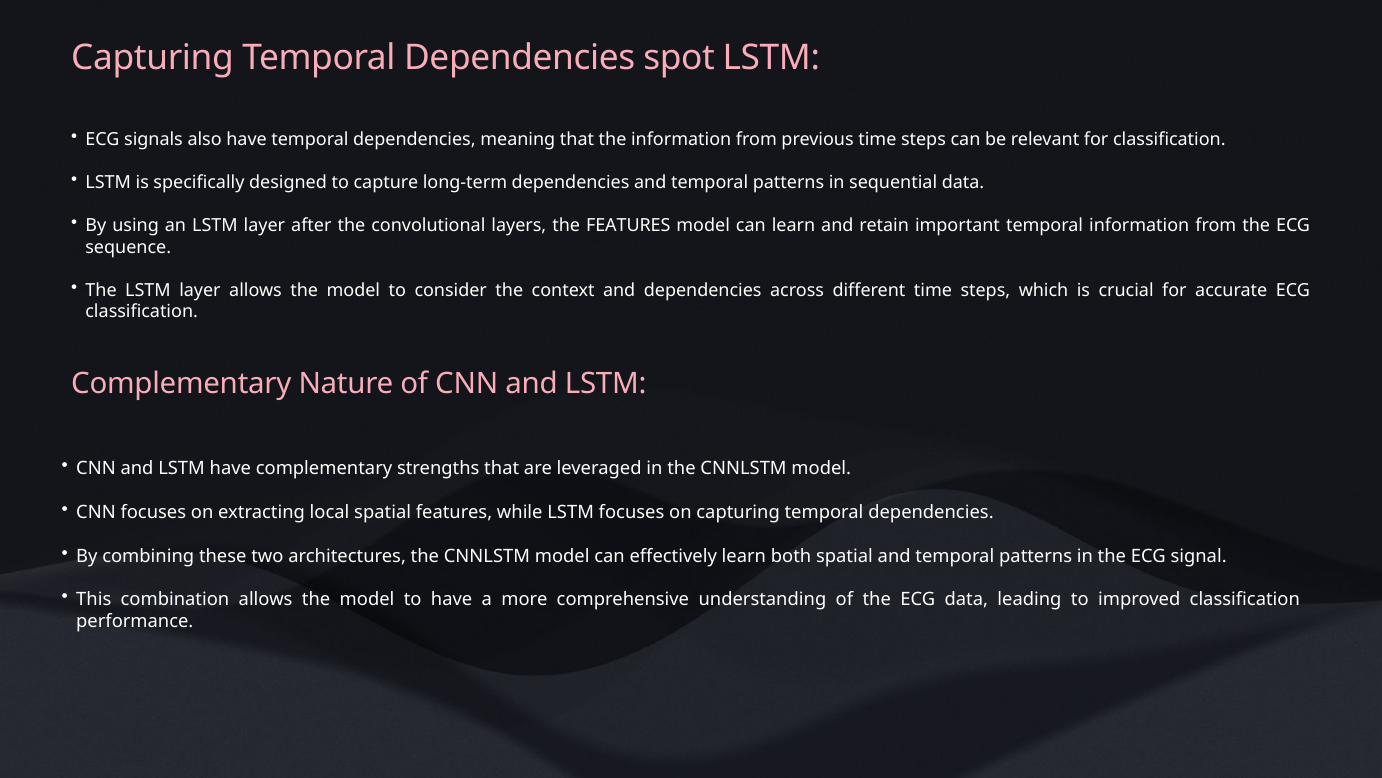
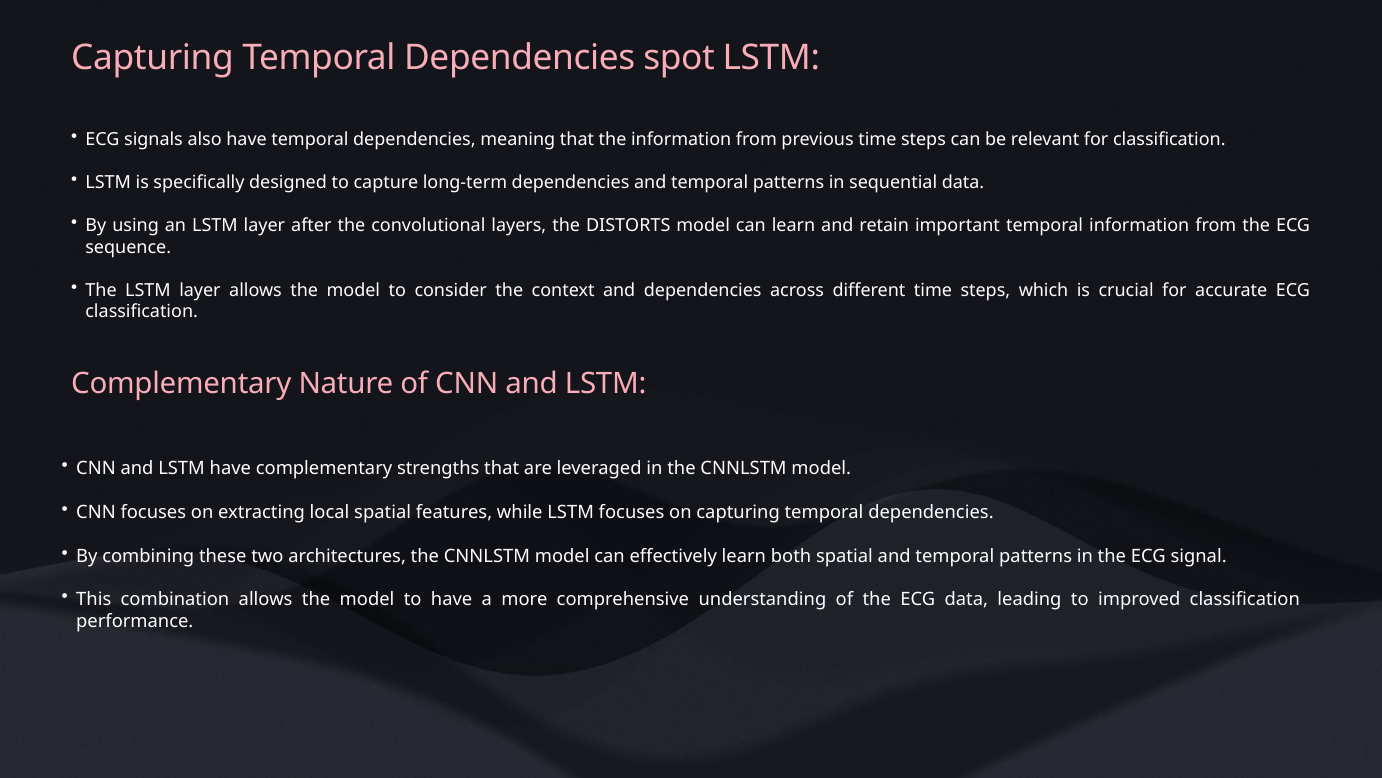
the FEATURES: FEATURES -> DISTORTS (628, 225)
